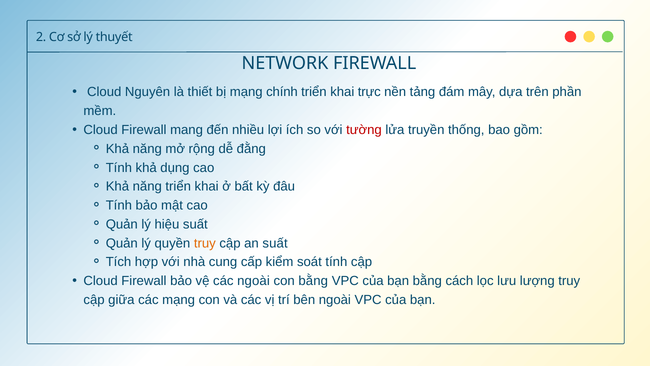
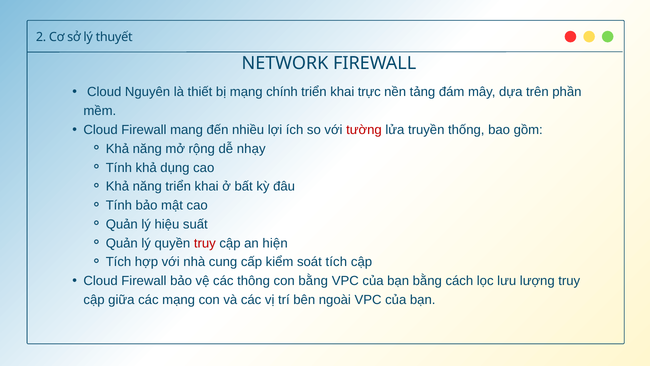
đằng: đằng -> nhạy (251, 149)
truy colour: orange -> red (205, 243)
an suất: suất -> hiện (275, 243)
soát tính: tính -> tích (336, 262)
các ngoài: ngoài -> thông (254, 281)
